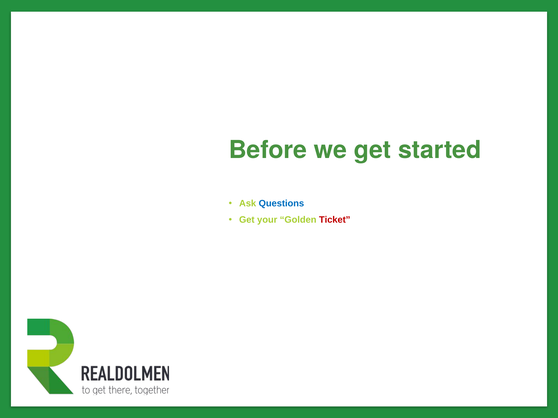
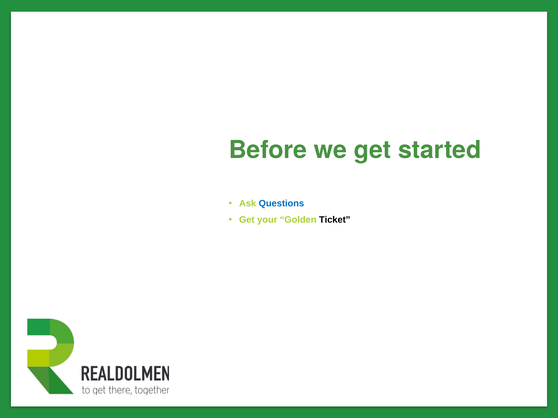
Ticket colour: red -> black (335, 220)
